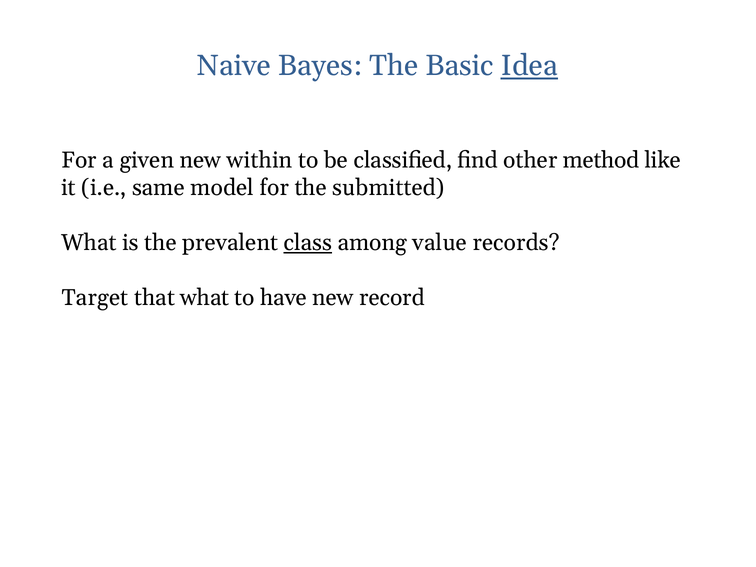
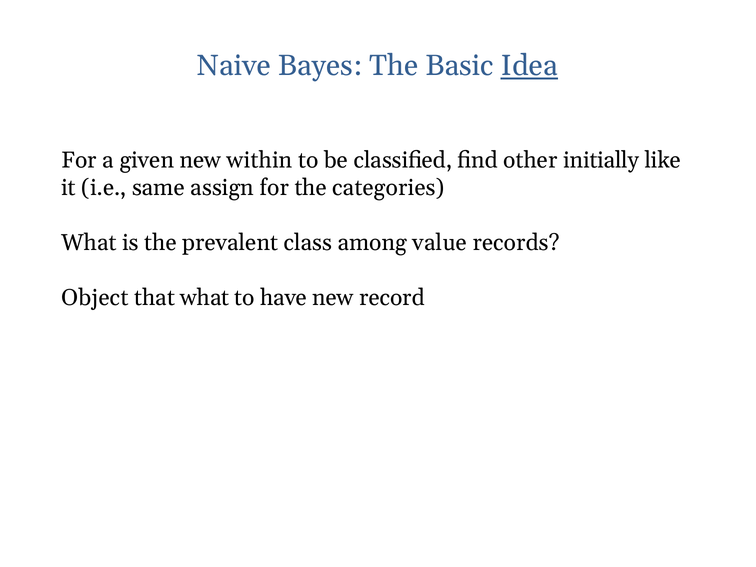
method: method -> initially (601, 160)
model: model -> assign (222, 188)
submitted: submitted -> categories (388, 188)
class underline: present -> none (308, 243)
Target: Target -> Object (95, 298)
